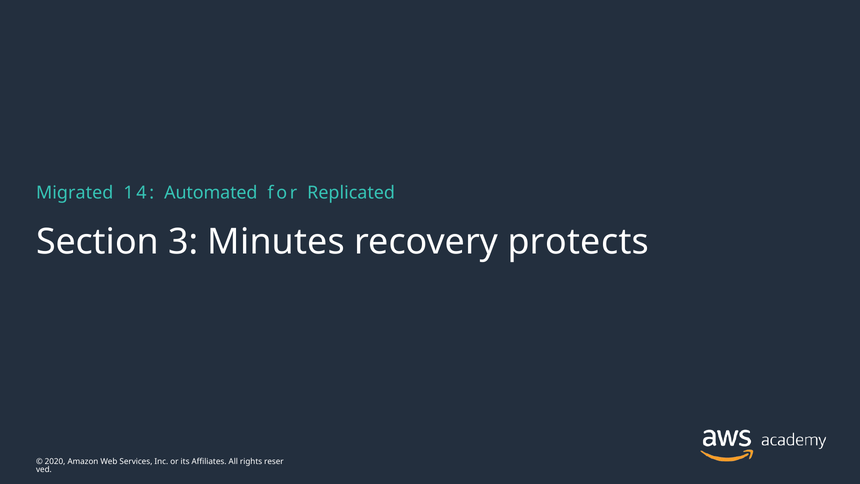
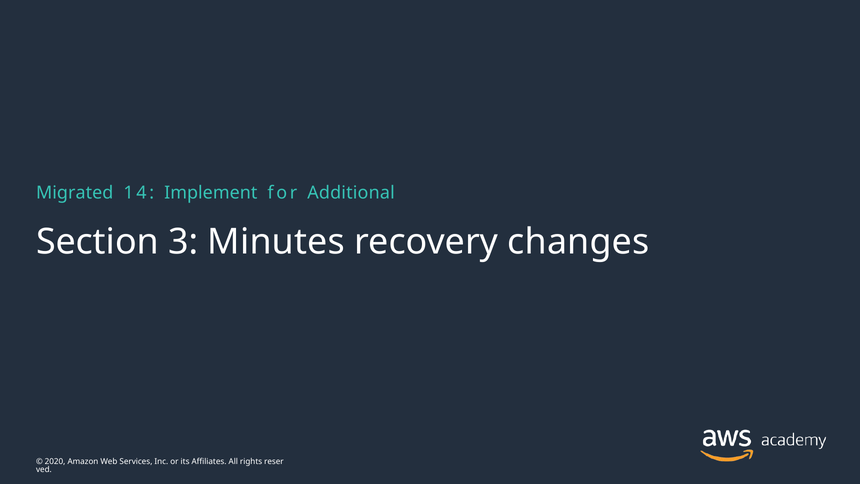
Automated: Automated -> Implement (211, 193)
Replicated: Replicated -> Additional (351, 193)
protects: protects -> changes (578, 242)
